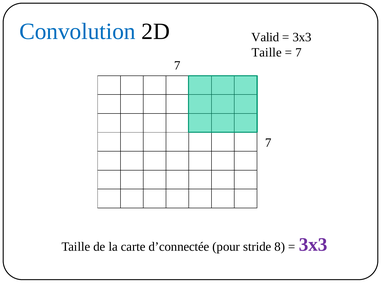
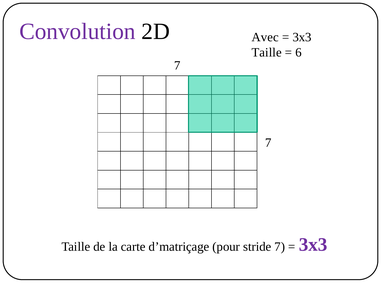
Convolution colour: blue -> purple (77, 31)
Valid: Valid -> Avec (265, 37)
7: 7 -> 6 (298, 52)
d’connectée: d’connectée -> d’matriçage (179, 247)
stride 8: 8 -> 7 (280, 247)
